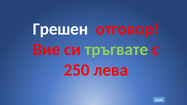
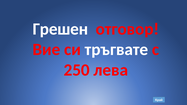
тръгвате colour: light green -> white (116, 50)
